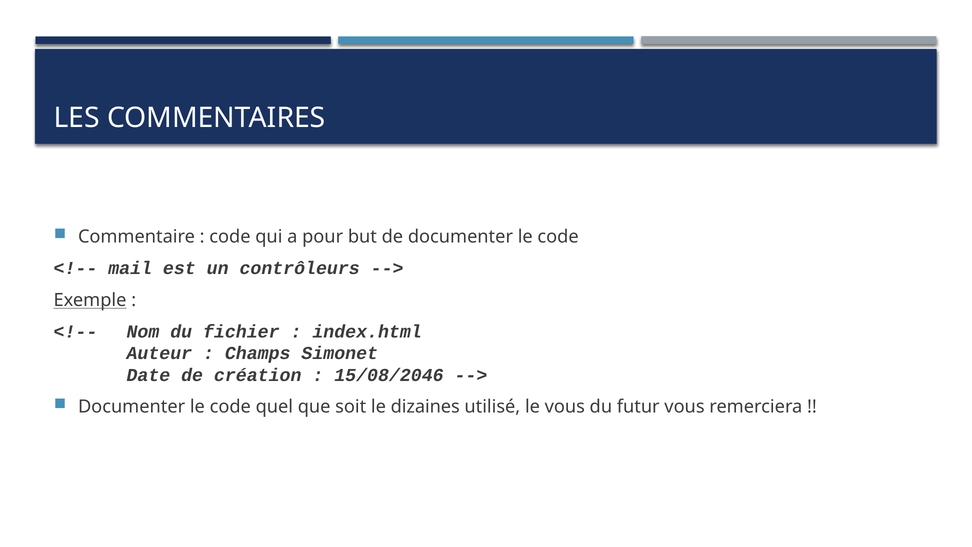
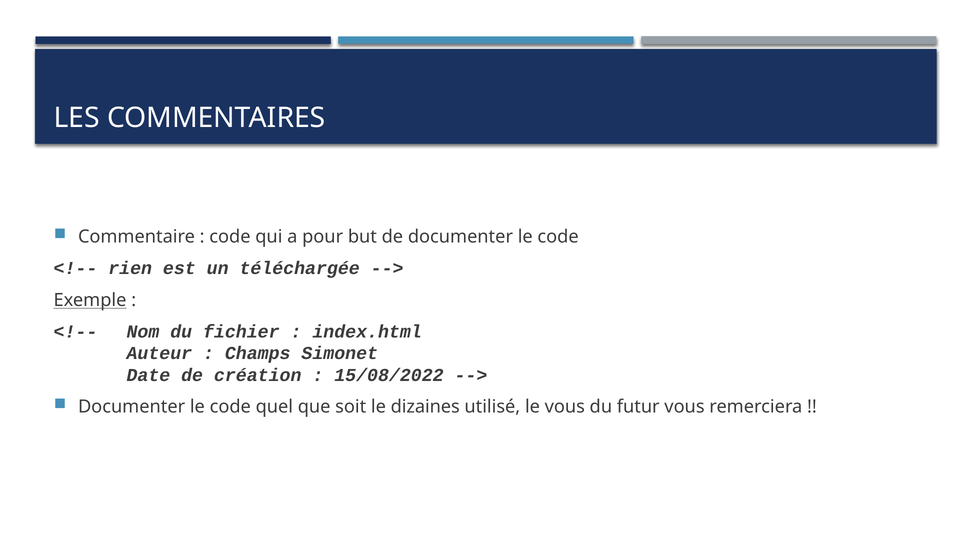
mail: mail -> rien (130, 268)
contrôleurs: contrôleurs -> téléchargée (300, 268)
15/08/2046: 15/08/2046 -> 15/08/2022 (389, 375)
